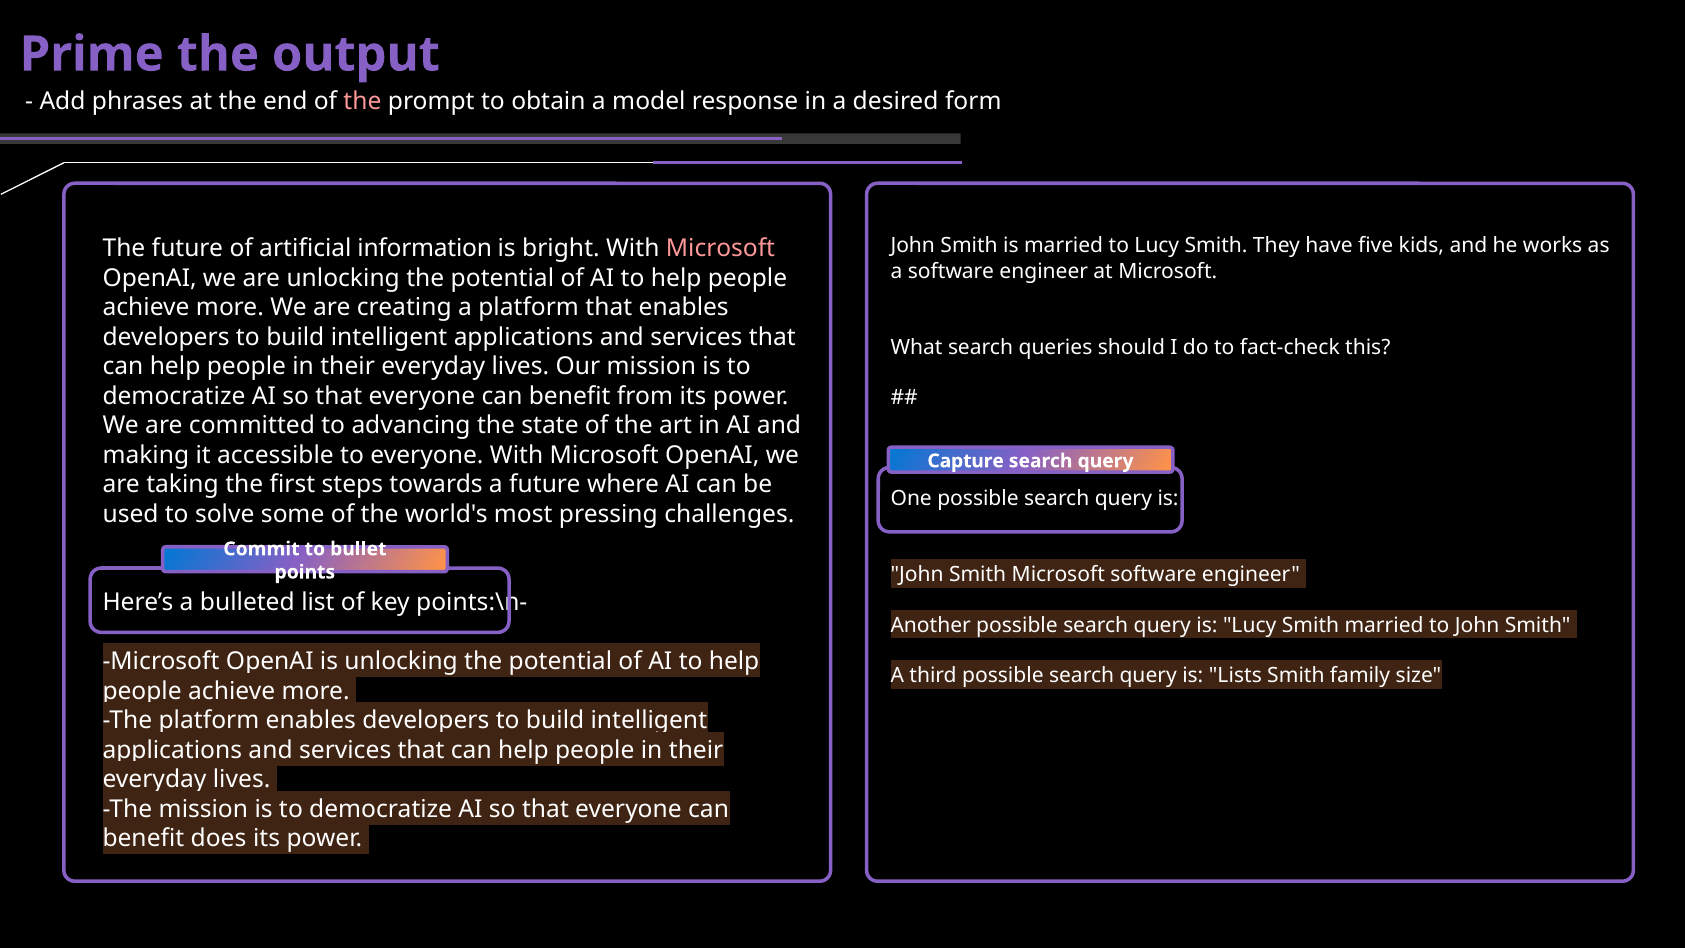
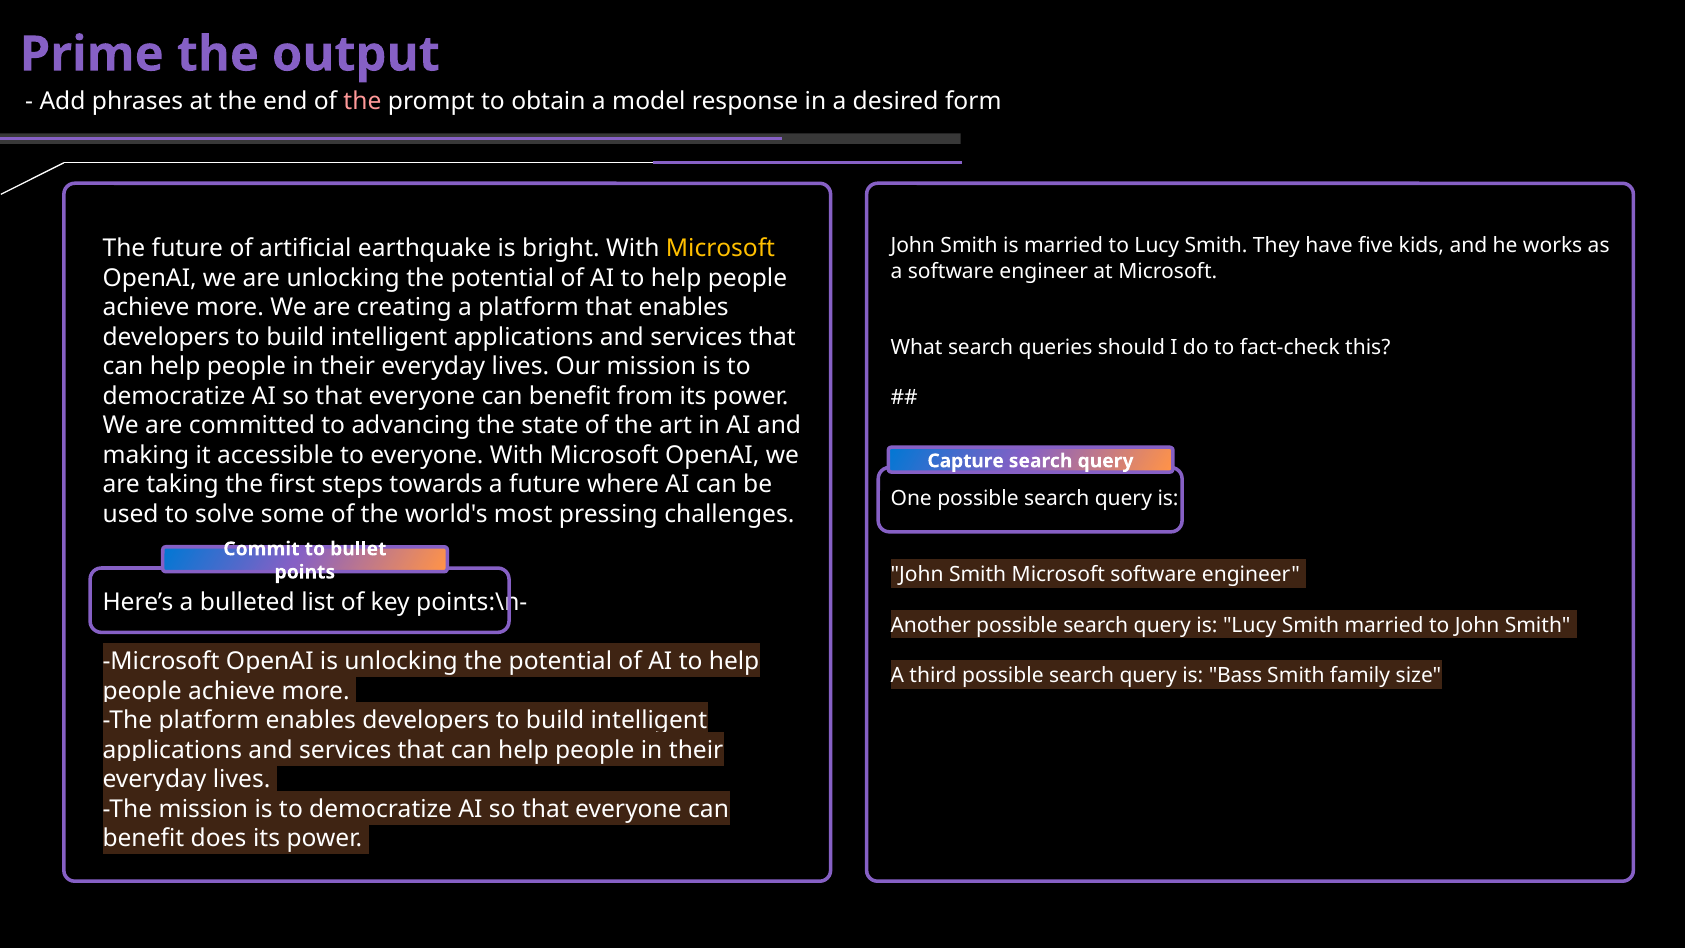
information: information -> earthquake (425, 248)
Microsoft colour: pink -> yellow (721, 248)
Lists: Lists -> Bass (1235, 676)
